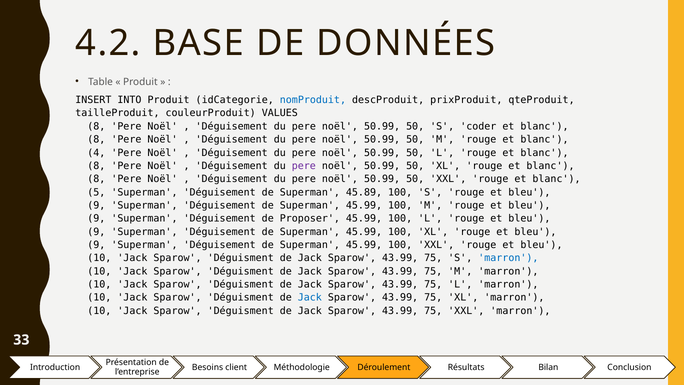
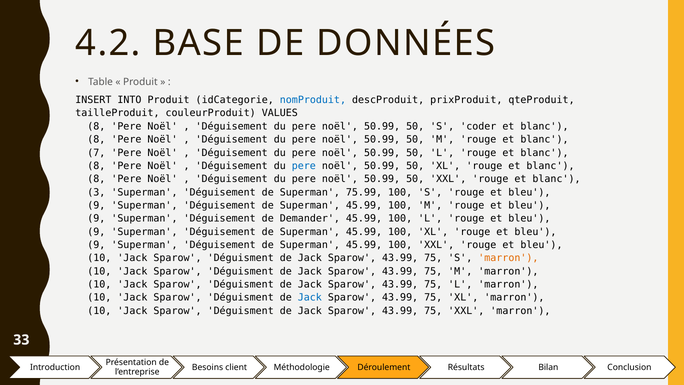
4: 4 -> 7 (96, 153)
pere colour: purple -> blue (304, 166)
5: 5 -> 3 (96, 192)
45.89: 45.89 -> 75.99 (364, 192)
Proposer: Proposer -> Demander (310, 218)
marron colour: blue -> orange (508, 258)
